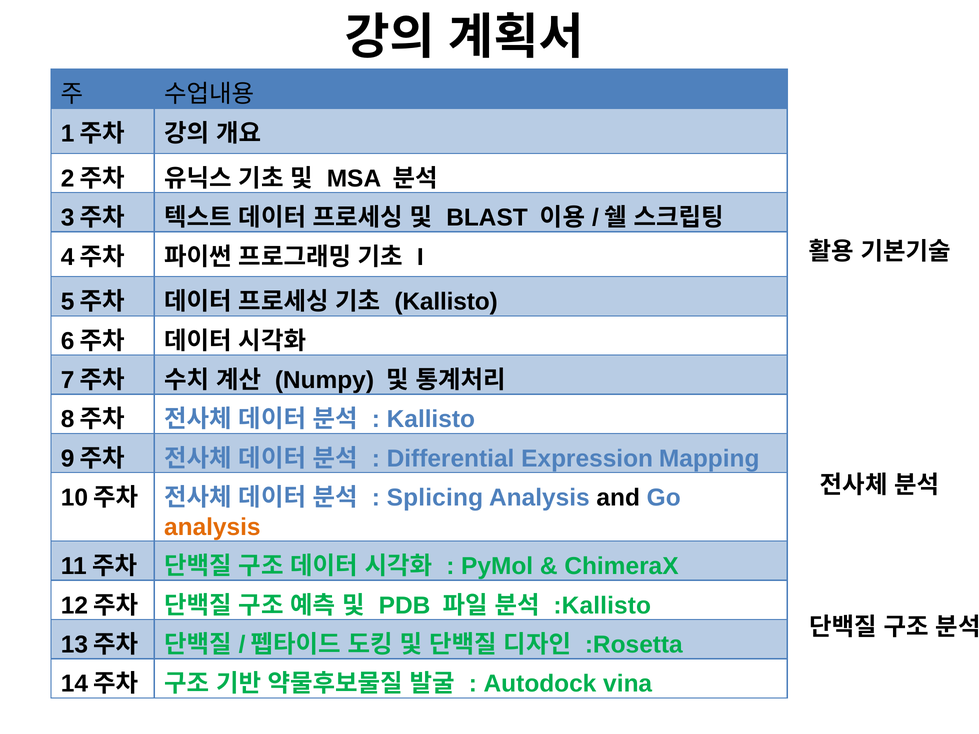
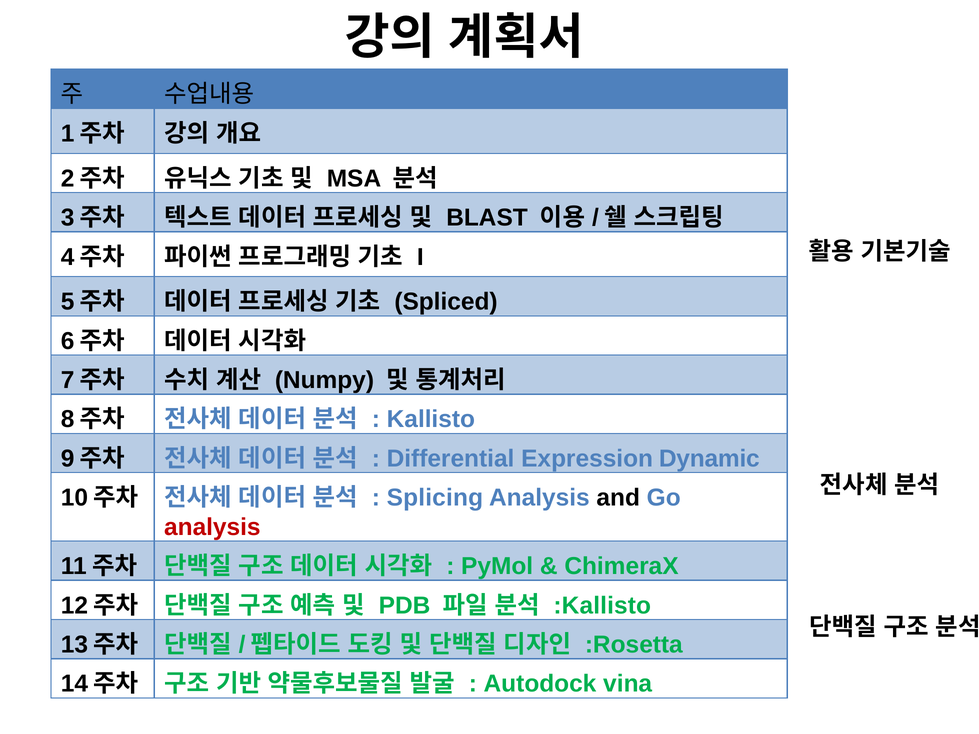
Kallisto: Kallisto -> Spliced (446, 302)
Mapping: Mapping -> Dynamic (709, 459)
analysis colour: orange -> red (212, 527)
